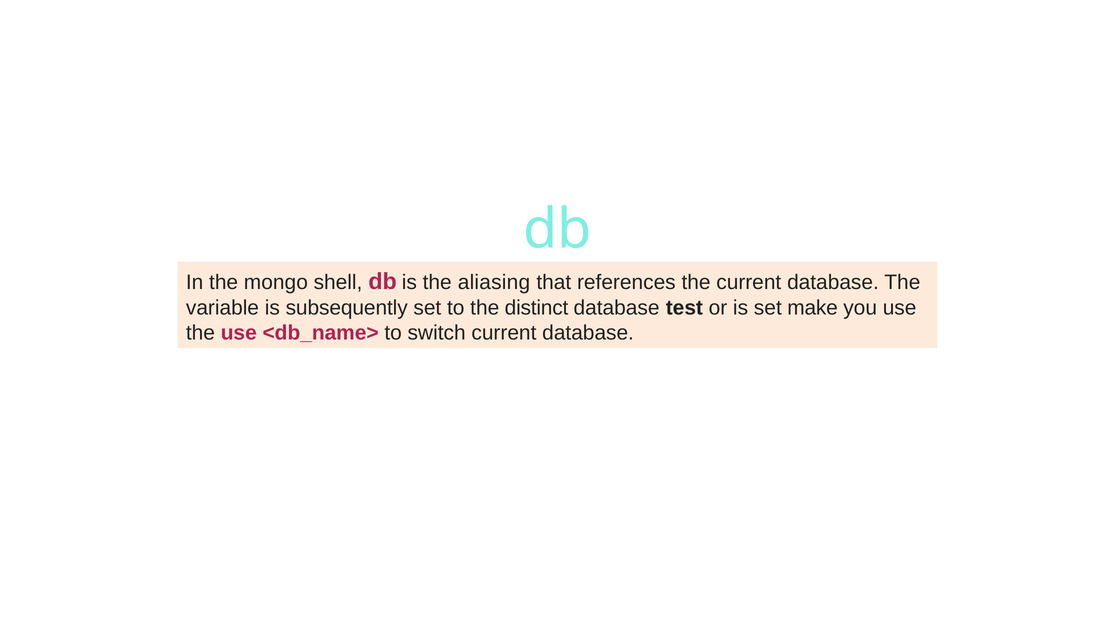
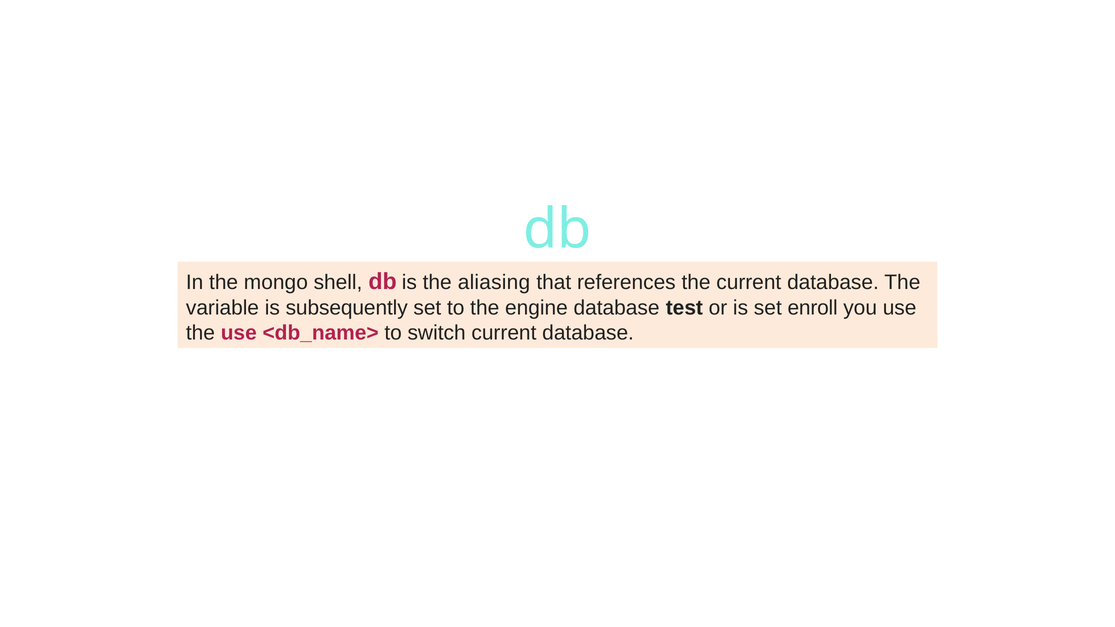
distinct: distinct -> engine (536, 308)
make: make -> enroll (813, 308)
